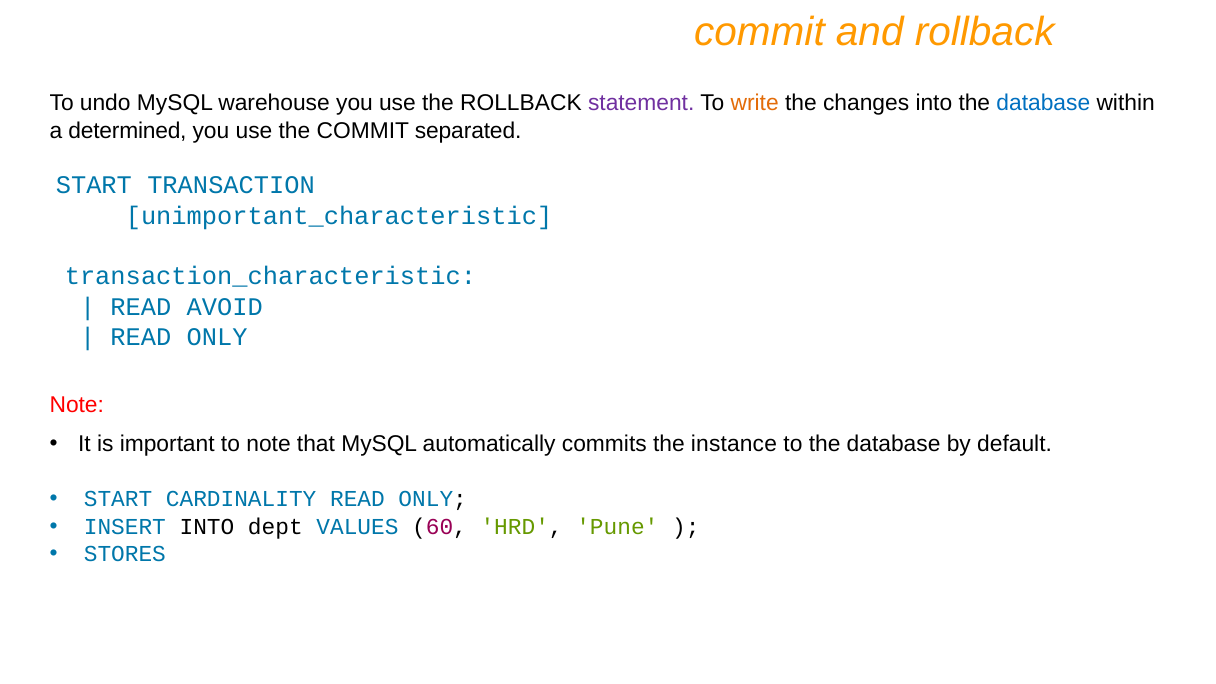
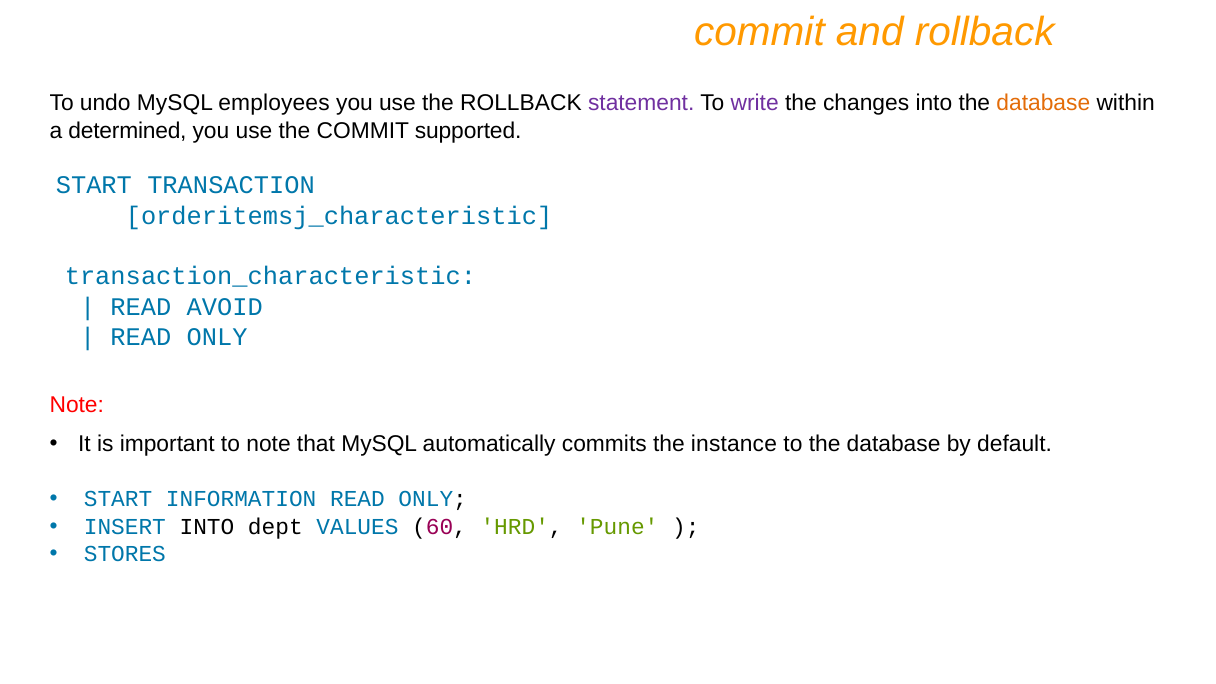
warehouse: warehouse -> employees (274, 103)
write colour: orange -> purple (755, 103)
database colour: blue -> orange (1043, 103)
separated: separated -> supported (468, 131)
unimportant_characteristic: unimportant_characteristic -> orderitemsj_characteristic (339, 216)
CARDINALITY: CARDINALITY -> INFORMATION (241, 499)
